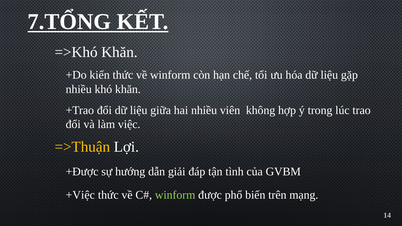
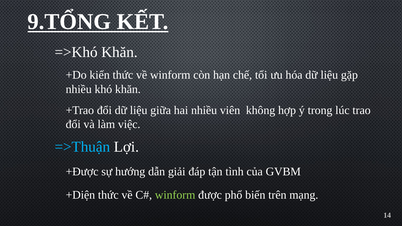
7.TỔNG: 7.TỔNG -> 9.TỔNG (69, 22)
=>Thuận colour: yellow -> light blue (82, 147)
+Việc: +Việc -> +Diện (80, 195)
